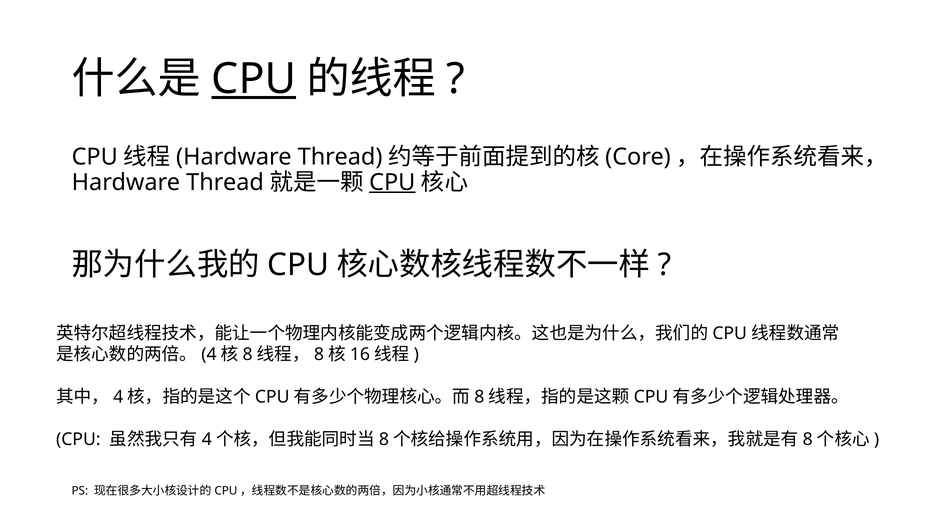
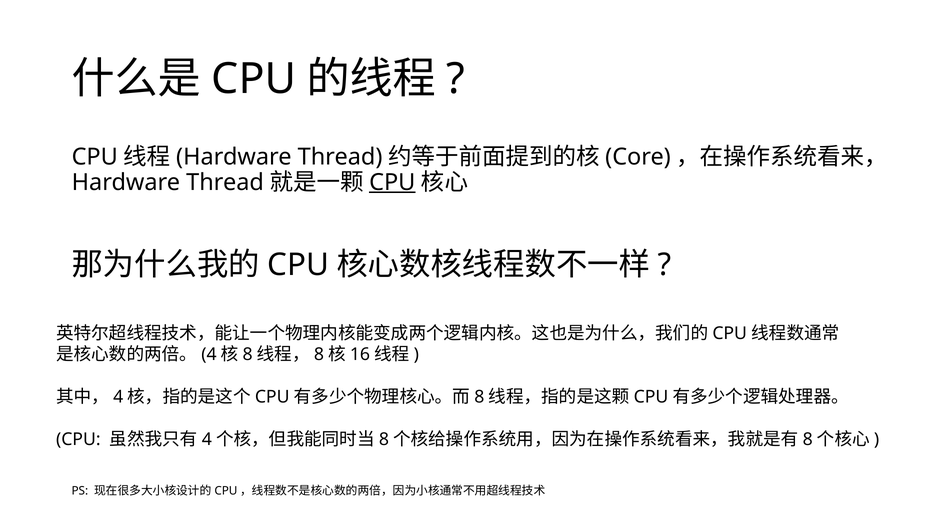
CPU underline: present -> none (254, 79)
